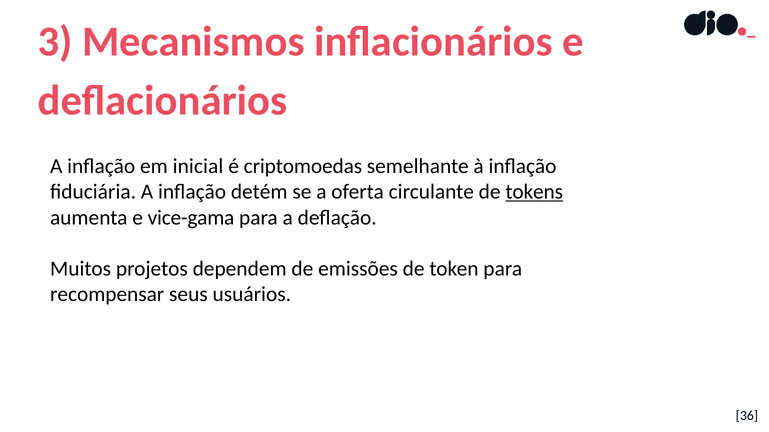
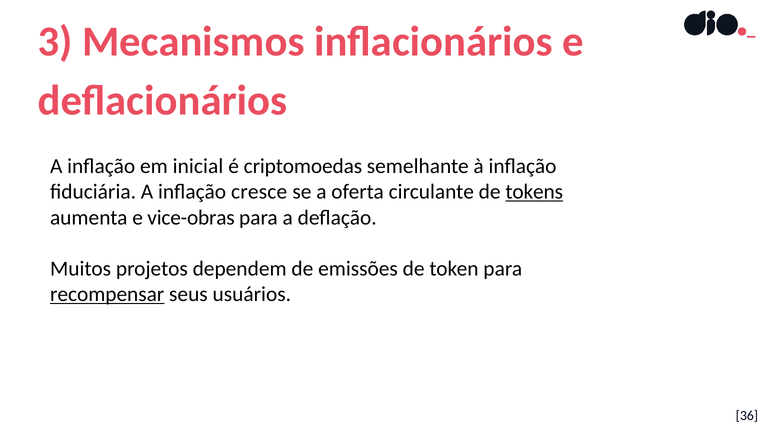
detém: detém -> cresce (259, 192)
vice-gama: vice-gama -> vice-obras (191, 218)
recompensar underline: none -> present (107, 295)
